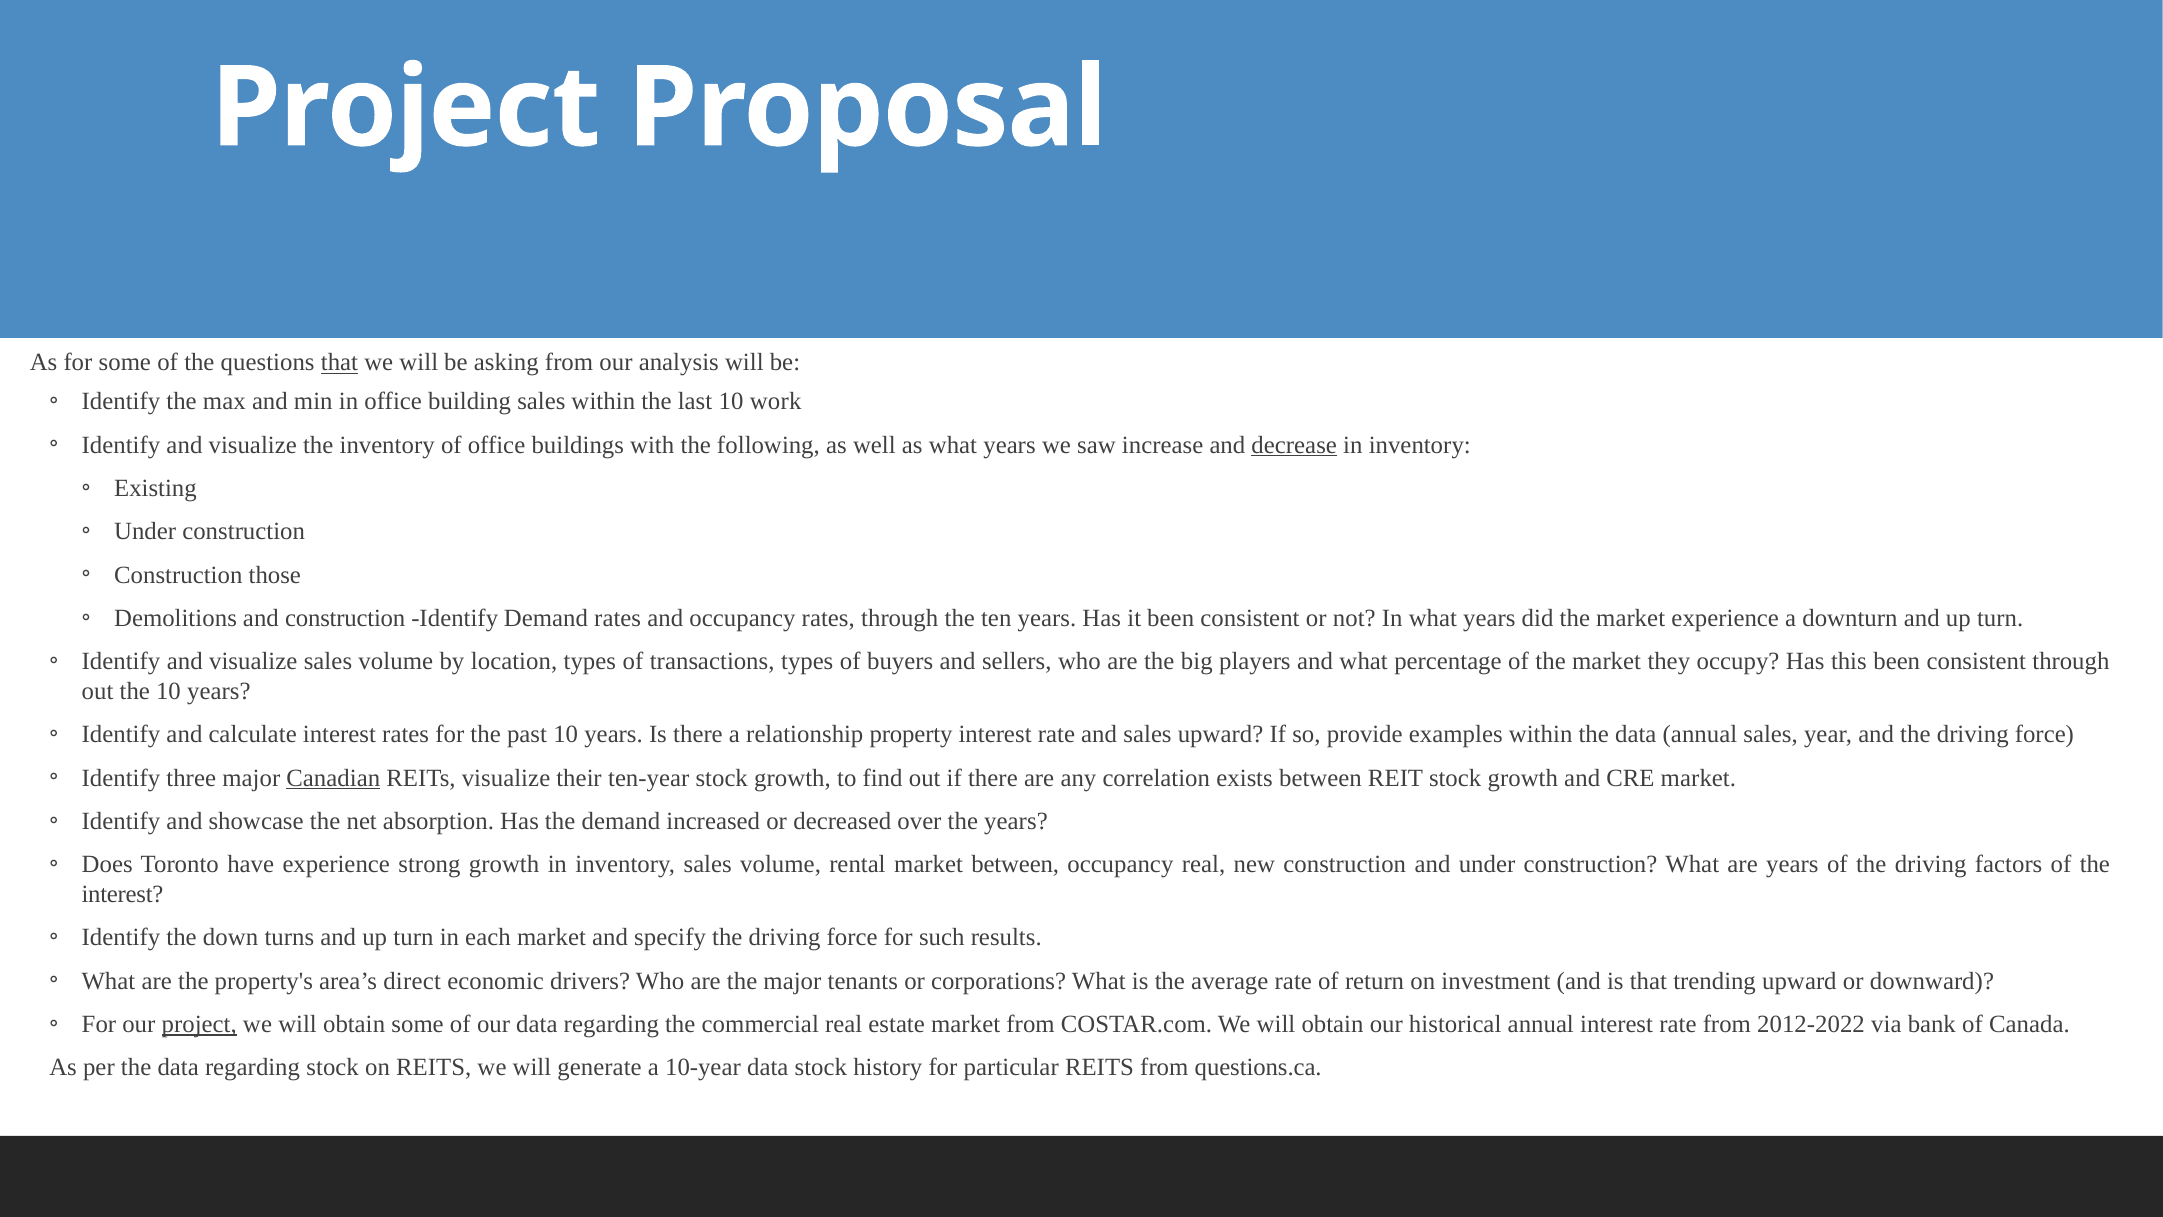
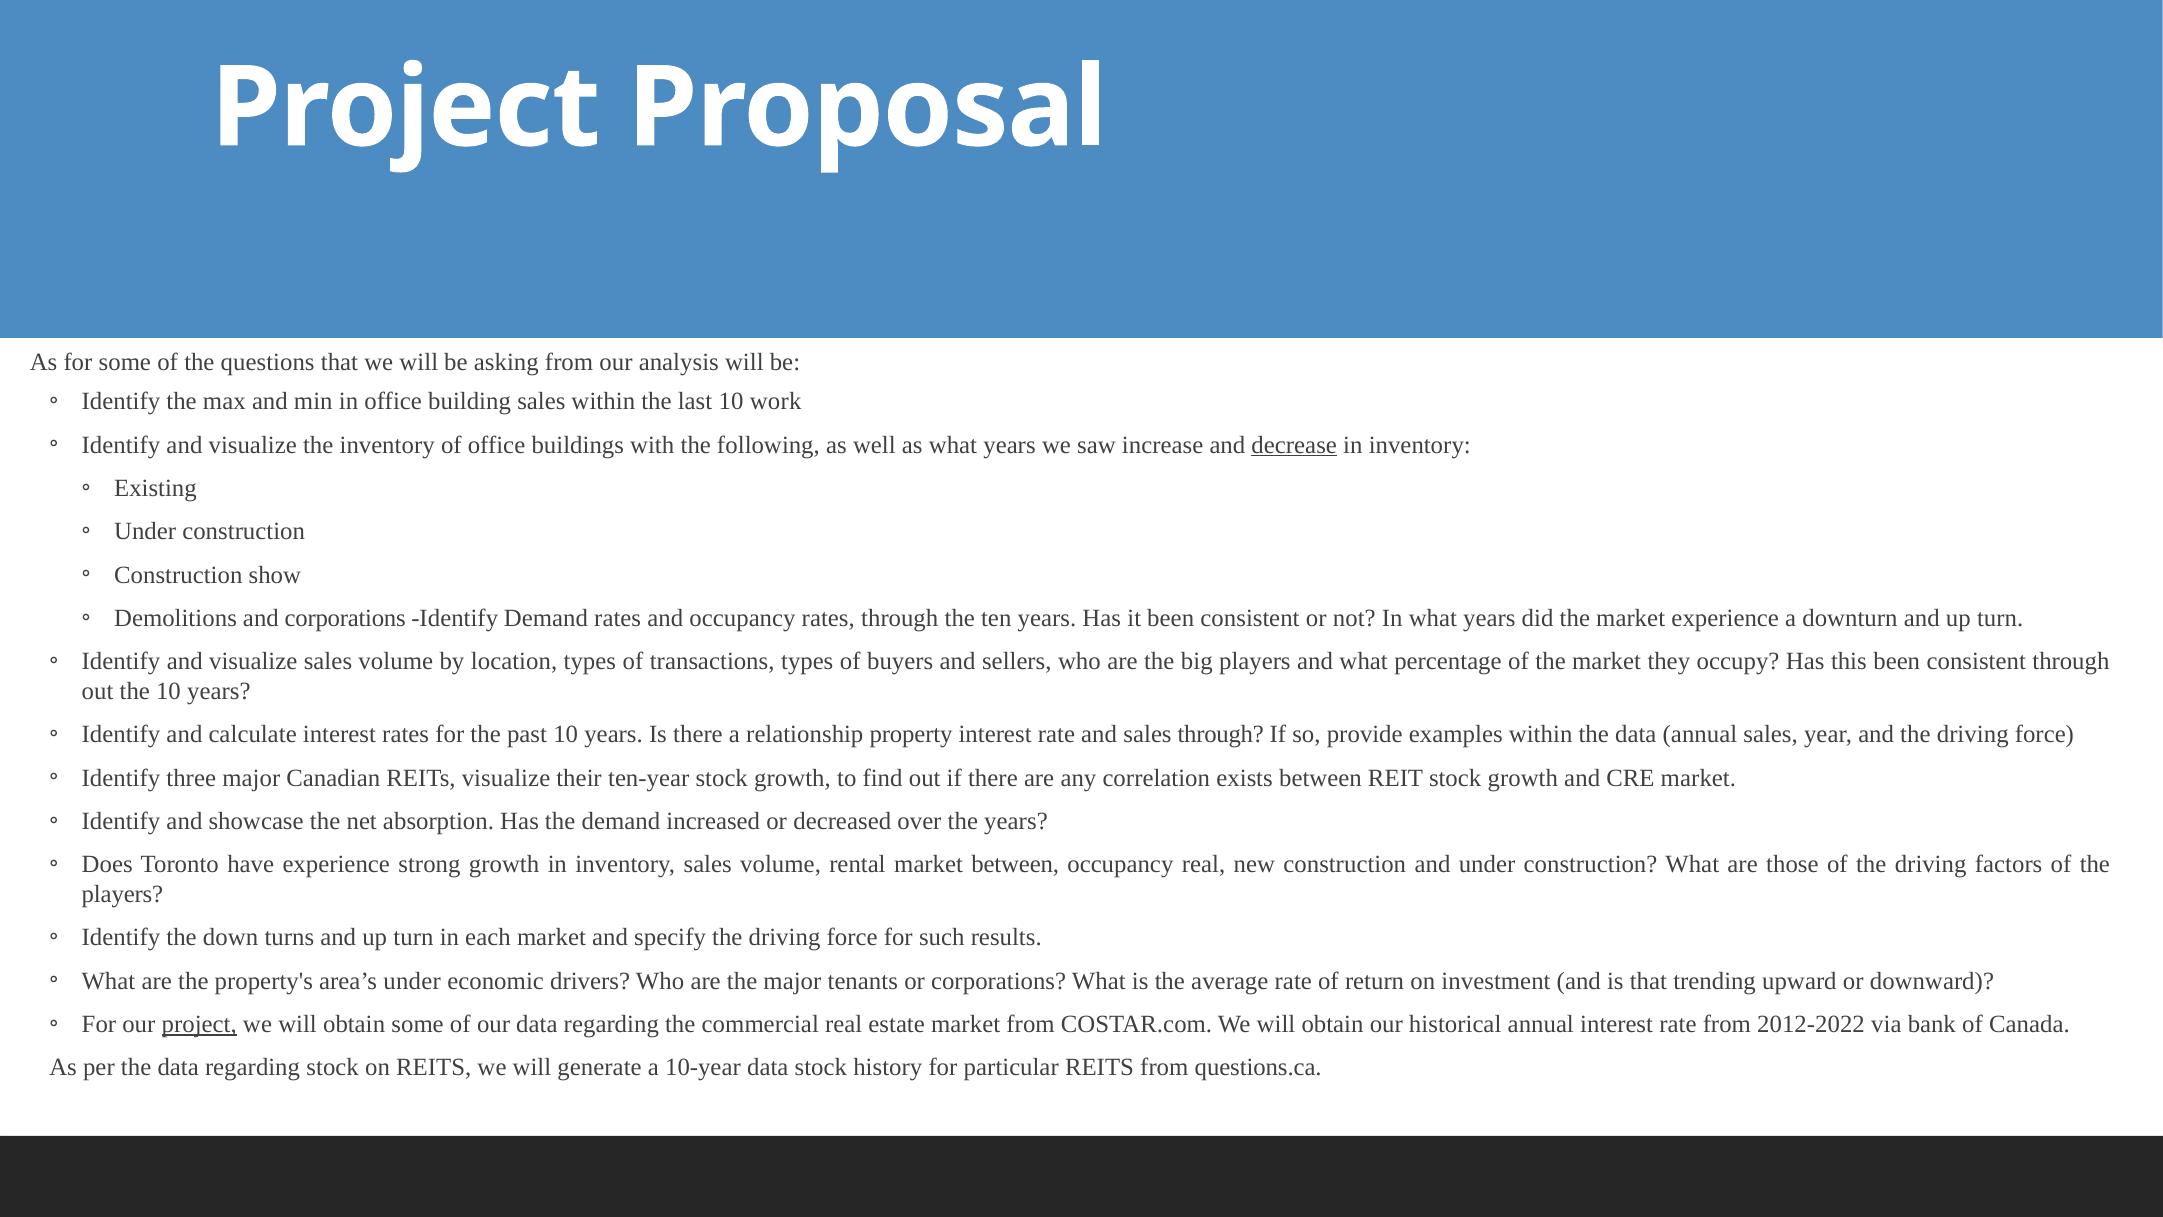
that underline: present -> none (339, 363)
those: those -> show (275, 575)
and construction: construction -> corporations (345, 618)
sales upward: upward -> through (1221, 734)
Canadian underline: present -> none (333, 778)
are years: years -> those (1792, 864)
interest: interest -> players (122, 894)
area’s direct: direct -> under (412, 981)
